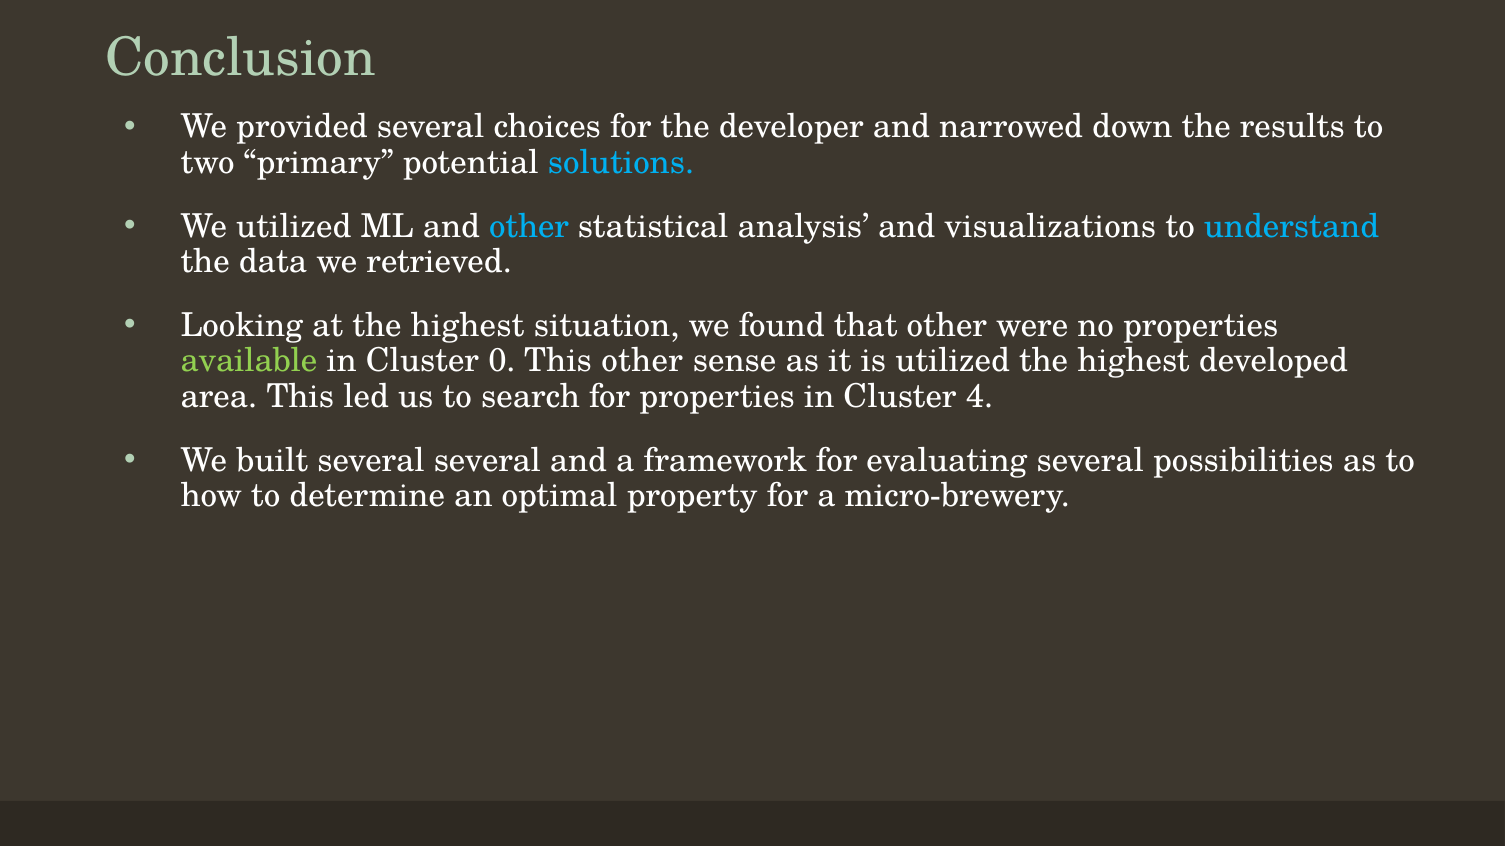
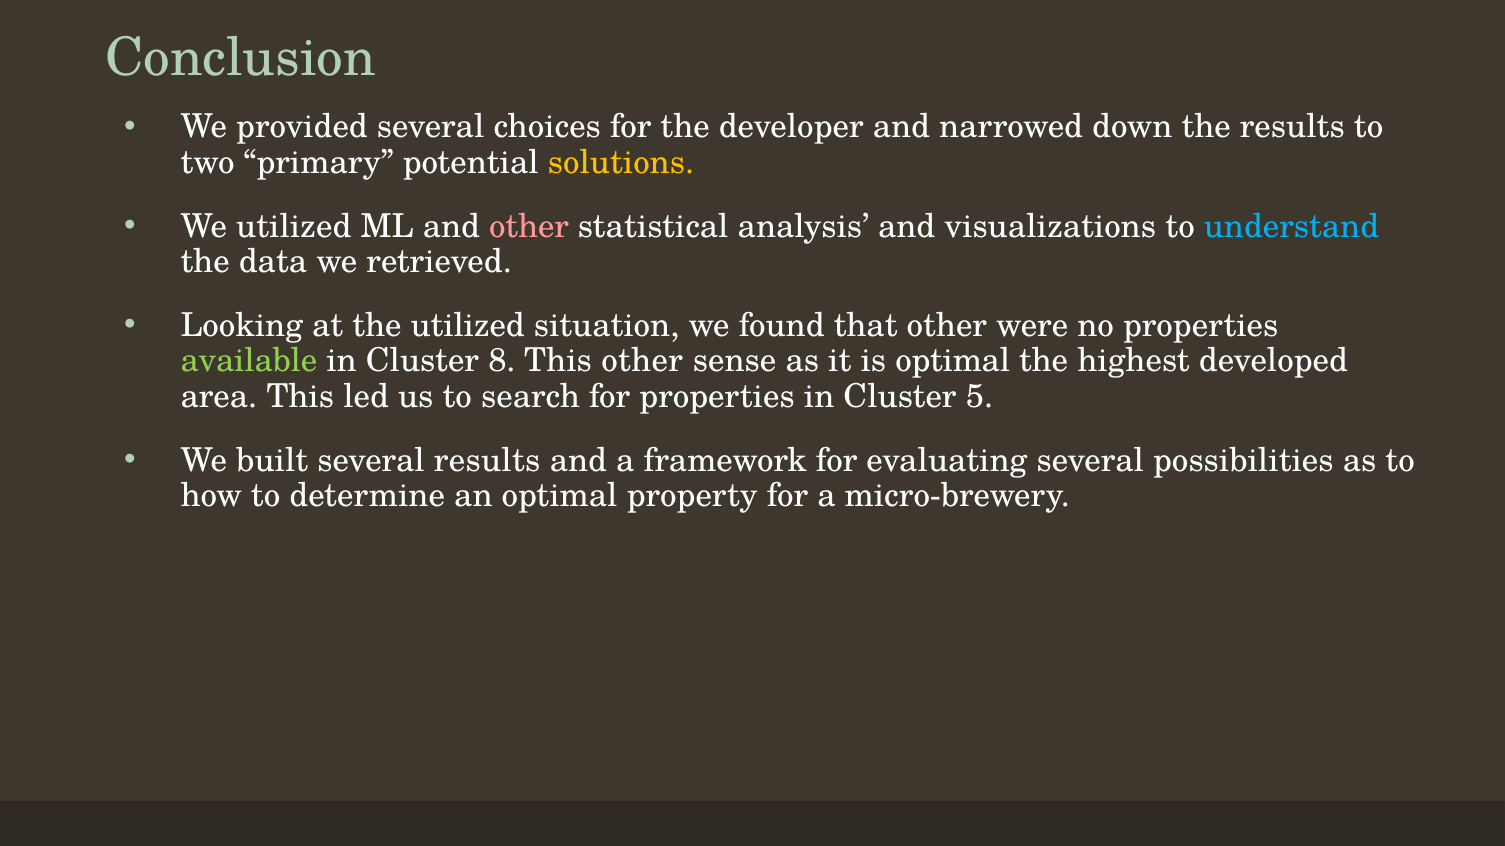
solutions colour: light blue -> yellow (621, 163)
other colour: light blue -> pink (529, 226)
at the highest: highest -> utilized (468, 326)
0: 0 -> 8 (502, 361)
is utilized: utilized -> optimal (953, 361)
4: 4 -> 5 (980, 397)
several several: several -> results (487, 460)
